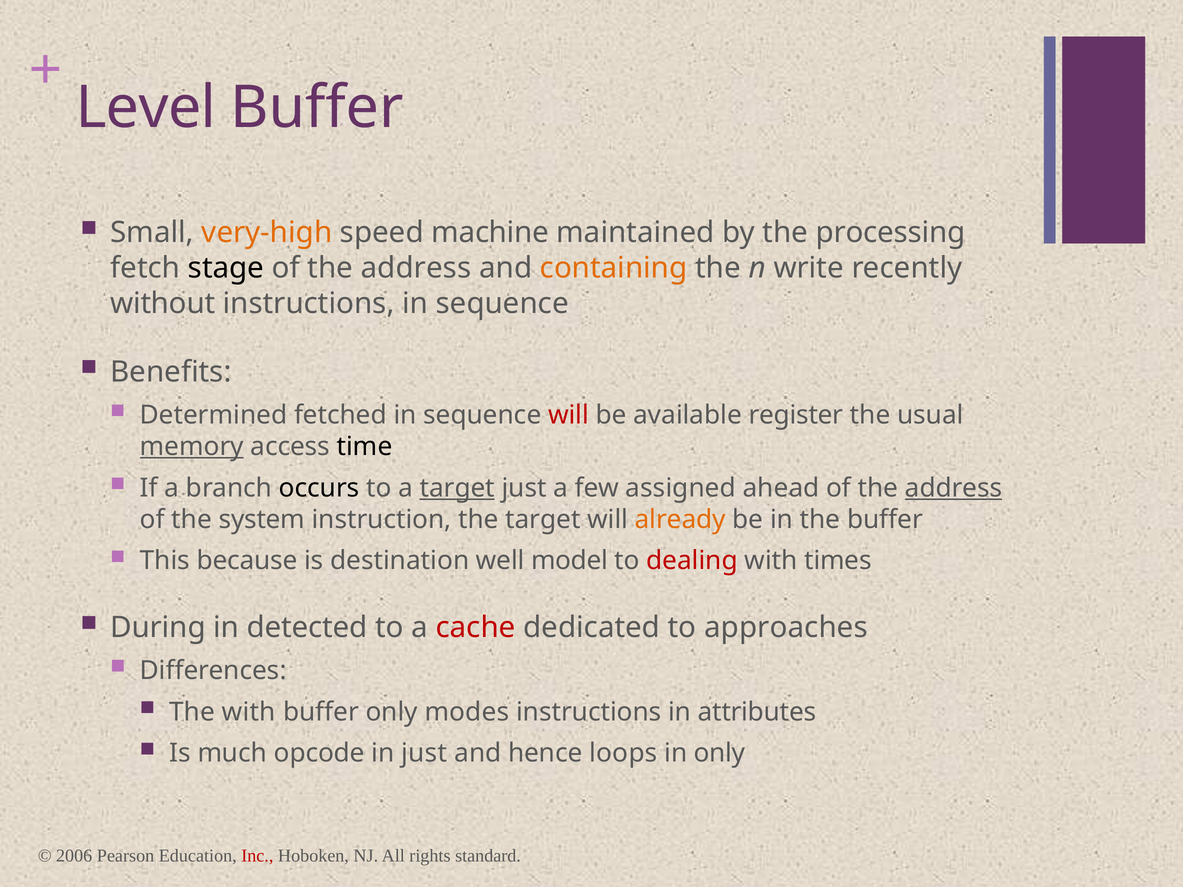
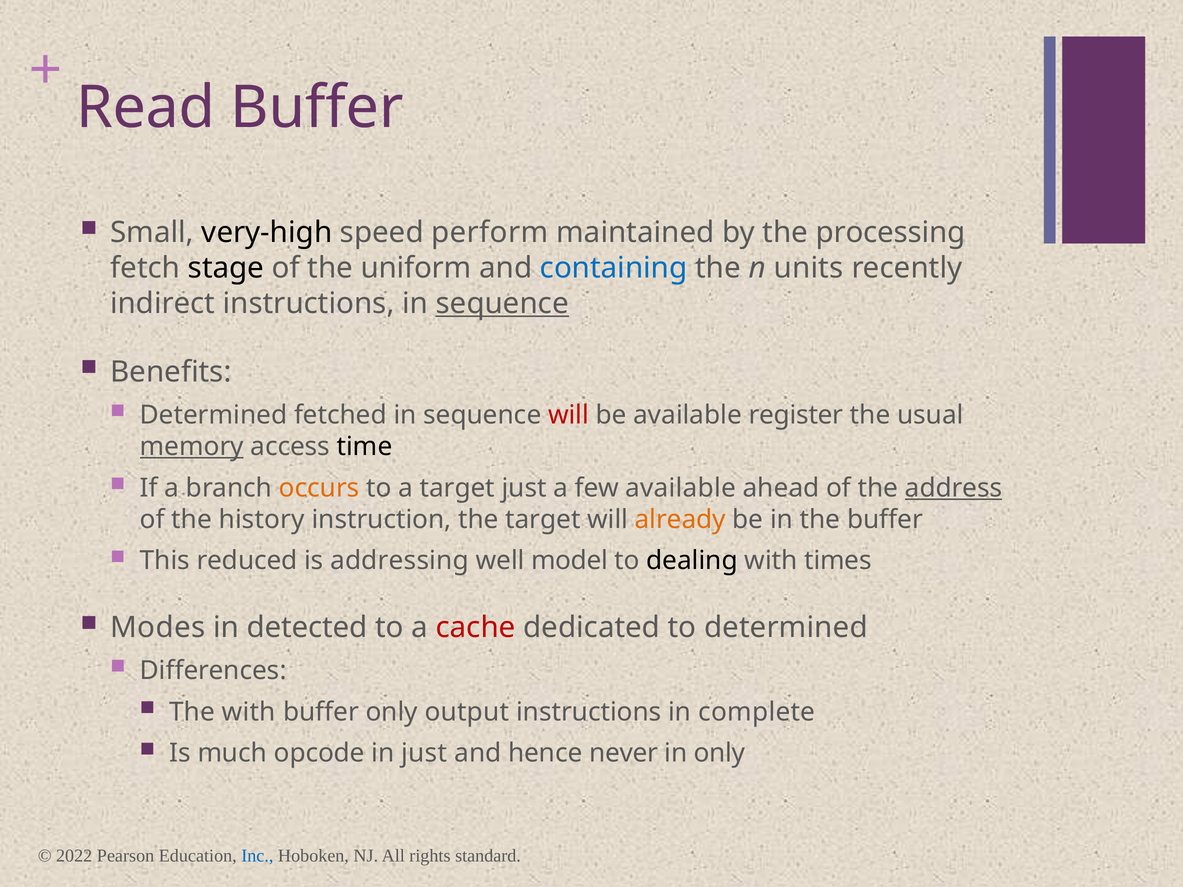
Level: Level -> Read (146, 108)
very-high colour: orange -> black (267, 233)
machine: machine -> perform (490, 233)
address: address -> uniform (416, 268)
containing colour: orange -> blue (614, 268)
write: write -> units (809, 268)
without: without -> indirect (163, 304)
sequence underline: none -> present (502, 304)
occurs colour: black -> orange (319, 488)
target underline: present -> none (457, 488)
few assigned: assigned -> available (681, 488)
system: system -> history (262, 520)
because: because -> reduced (247, 561)
destination: destination -> addressing (400, 561)
dealing colour: red -> black (692, 561)
During: During -> Modes (158, 628)
to approaches: approaches -> determined (786, 628)
modes: modes -> output (467, 712)
attributes: attributes -> complete (757, 712)
loops: loops -> never (624, 754)
2006: 2006 -> 2022 (74, 856)
Inc colour: red -> blue (257, 856)
